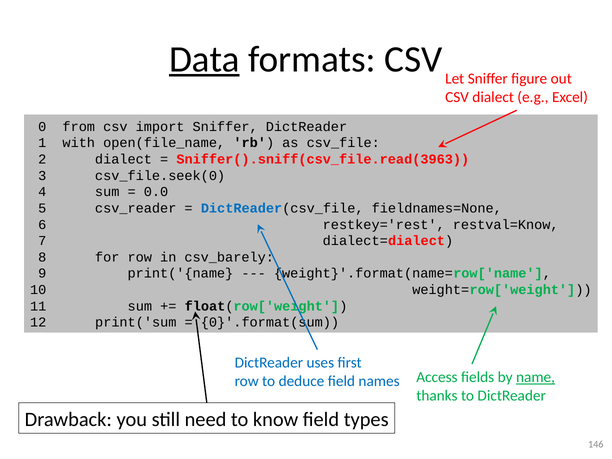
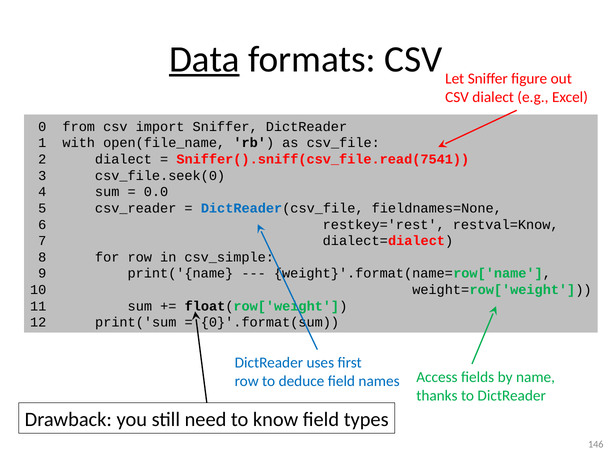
Sniffer().sniff(csv_file.read(3963: Sniffer().sniff(csv_file.read(3963 -> Sniffer().sniff(csv_file.read(7541 (323, 159)
csv_barely: csv_barely -> csv_simple (229, 257)
name underline: present -> none (536, 377)
